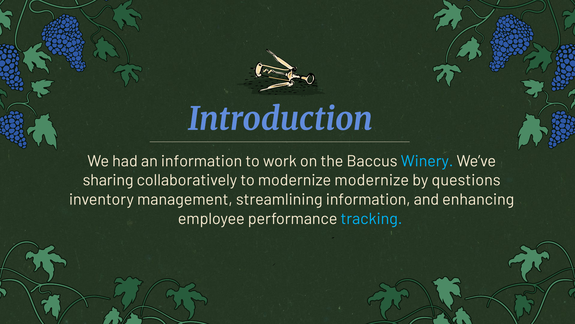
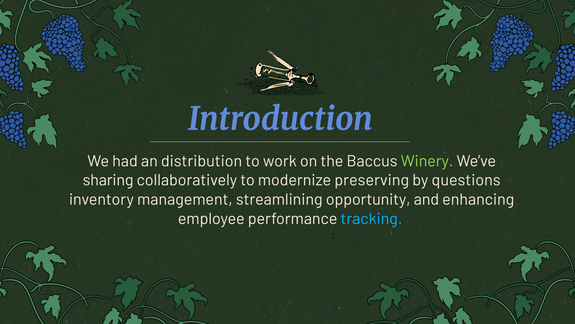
an information: information -> distribution (202, 161)
Winery colour: light blue -> light green (427, 161)
modernize modernize: modernize -> preserving (372, 180)
streamlining information: information -> opportunity (368, 199)
